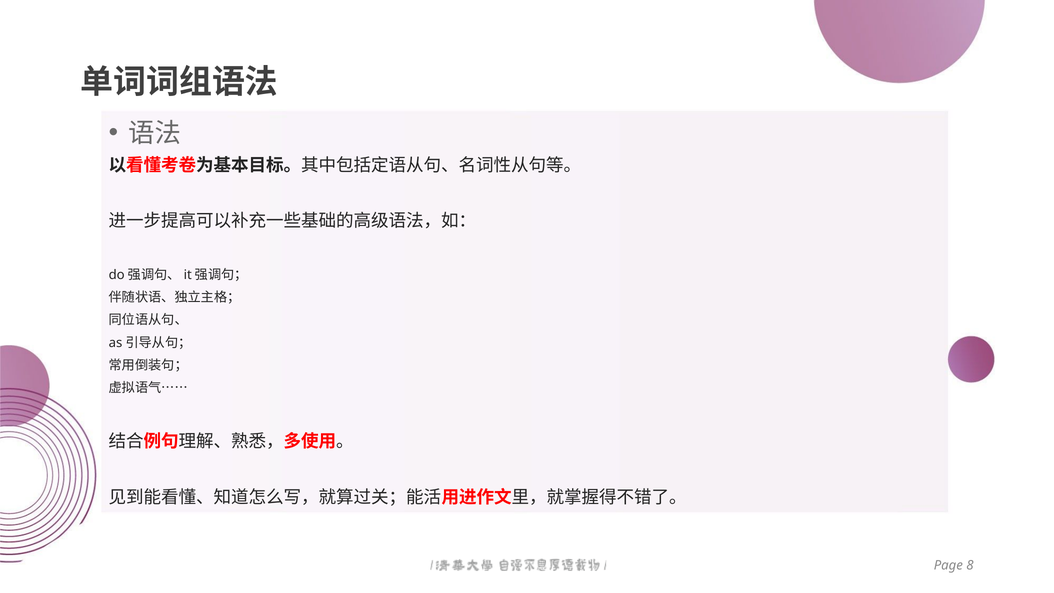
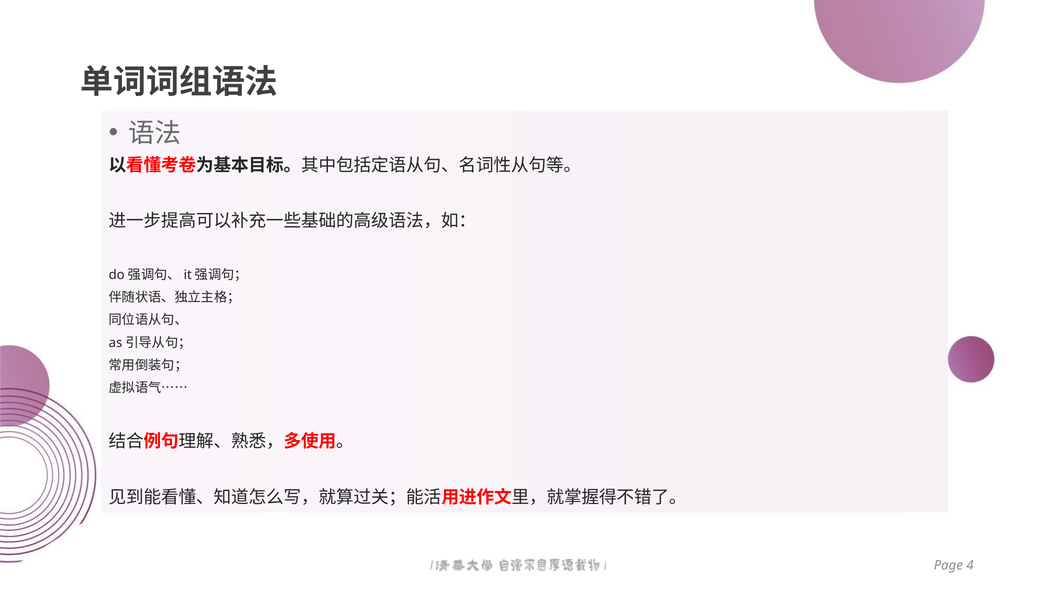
8: 8 -> 4 (970, 565)
